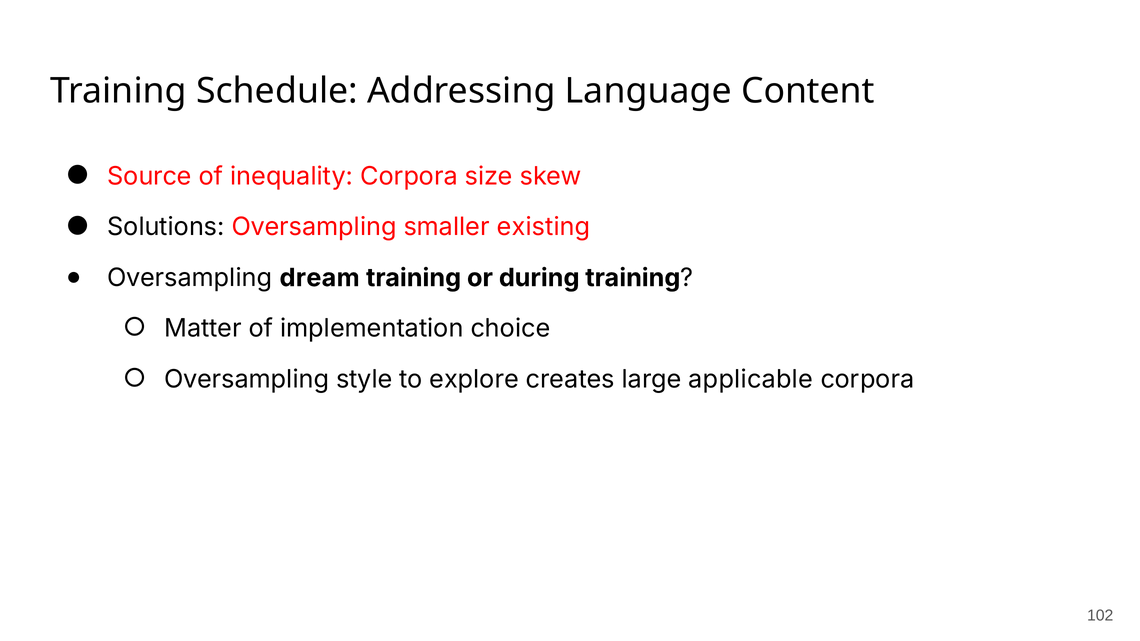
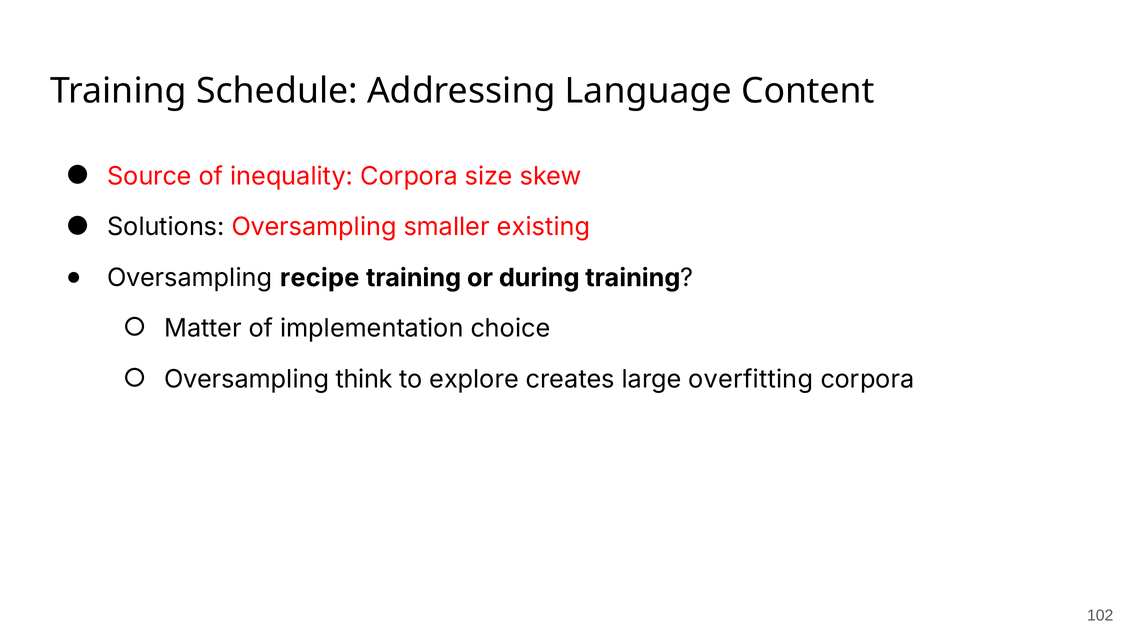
dream: dream -> recipe (320, 278)
style: style -> think (364, 379)
applicable: applicable -> overfitting (751, 379)
